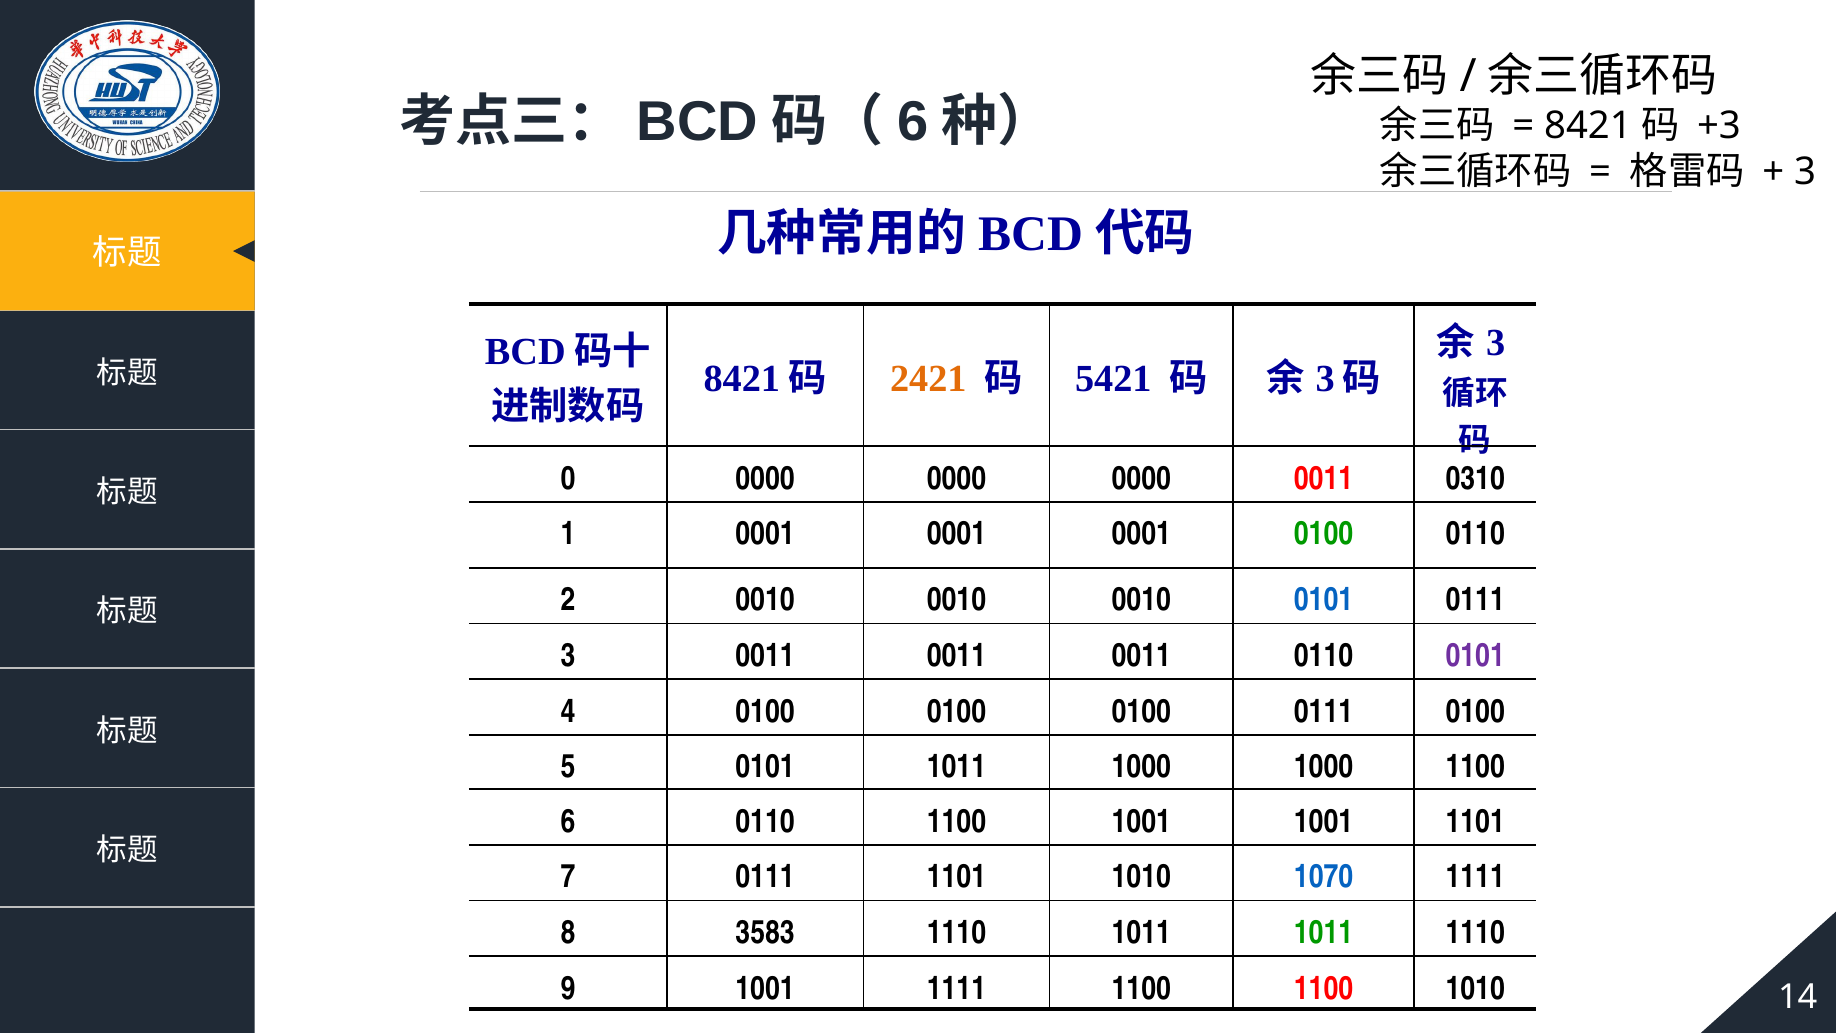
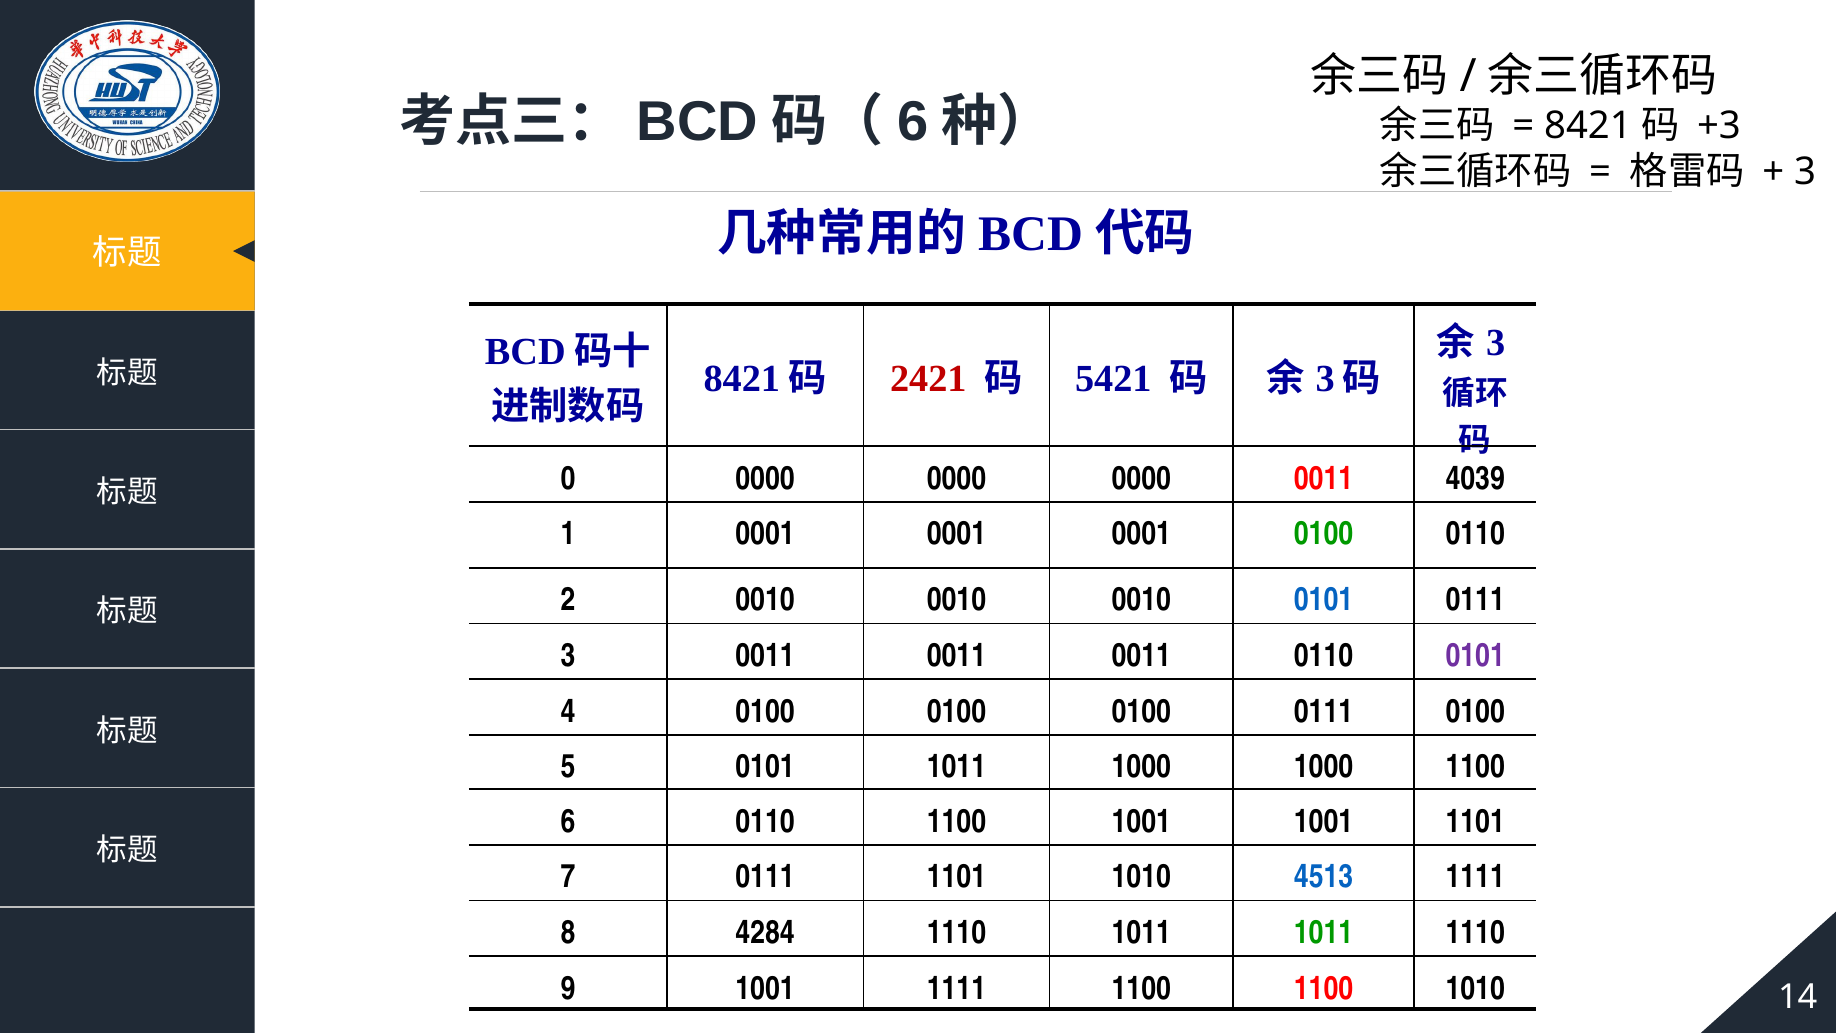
2421 colour: orange -> red (928, 379)
0310: 0310 -> 4039 (1475, 478)
1070: 1070 -> 4513 (1324, 877)
3583: 3583 -> 4284 (765, 933)
